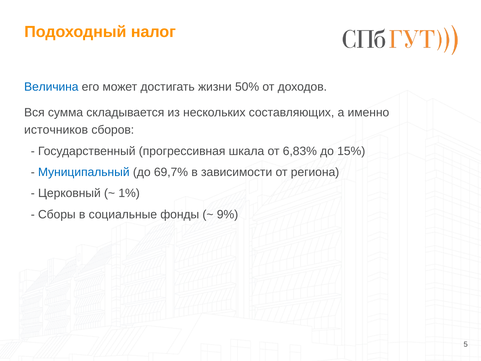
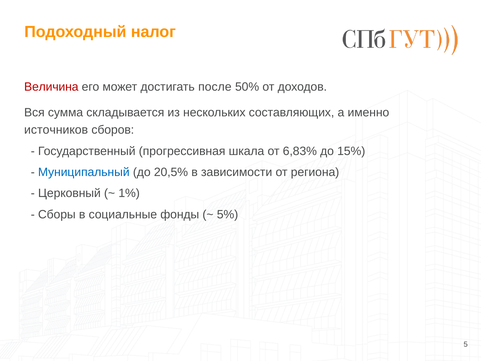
Величина colour: blue -> red (51, 87)
жизни: жизни -> после (215, 87)
69,7%: 69,7% -> 20,5% (171, 172)
9%: 9% -> 5% (228, 214)
